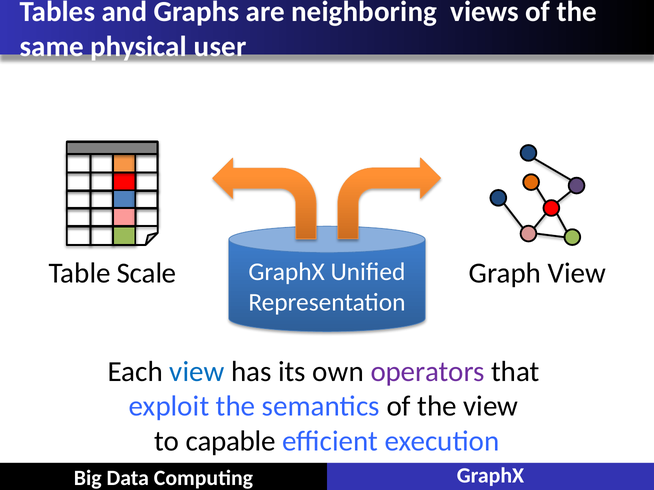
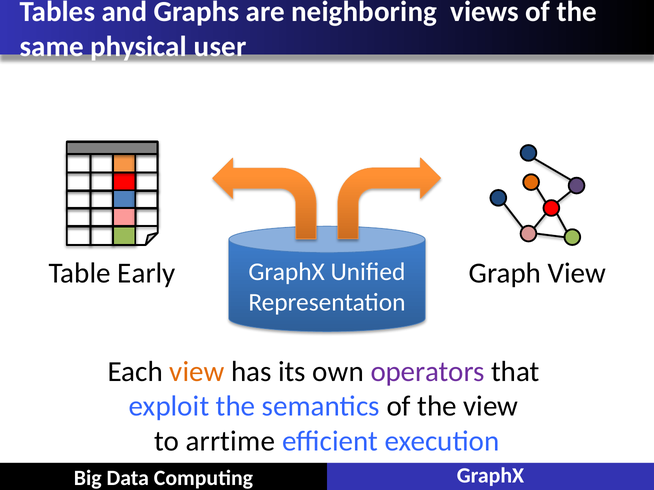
Scale: Scale -> Early (146, 273)
view colour: blue -> orange (197, 372)
capable: capable -> arrtime (230, 442)
